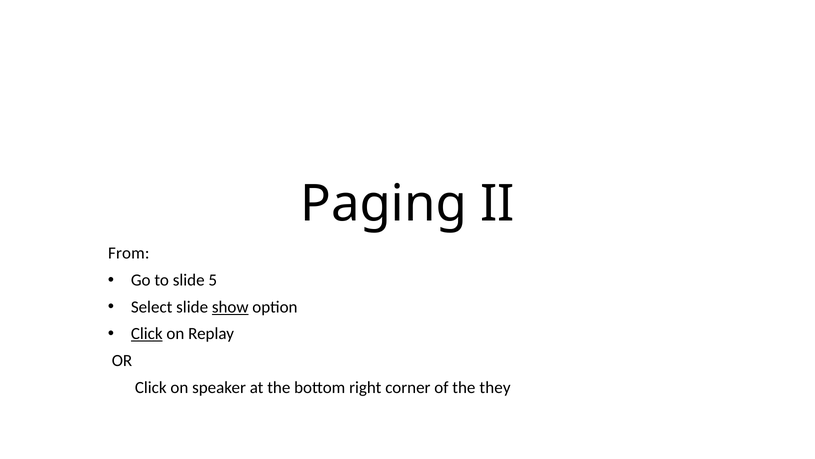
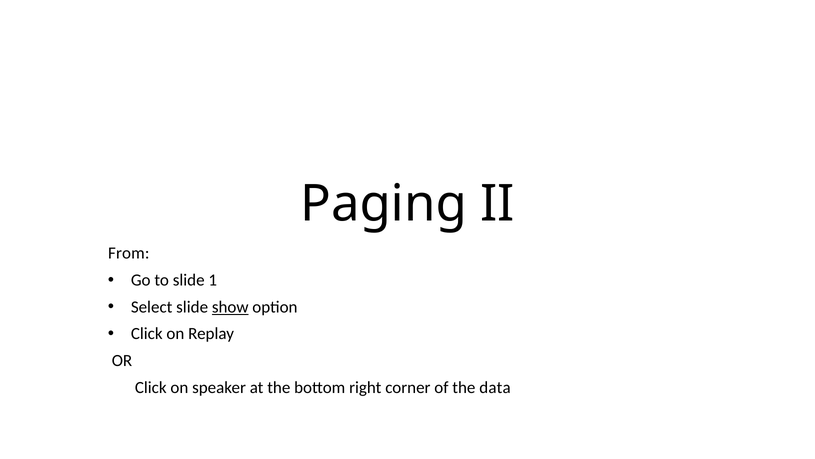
5: 5 -> 1 (213, 280)
Click underline: present -> none (147, 333)
they: they -> data (495, 387)
